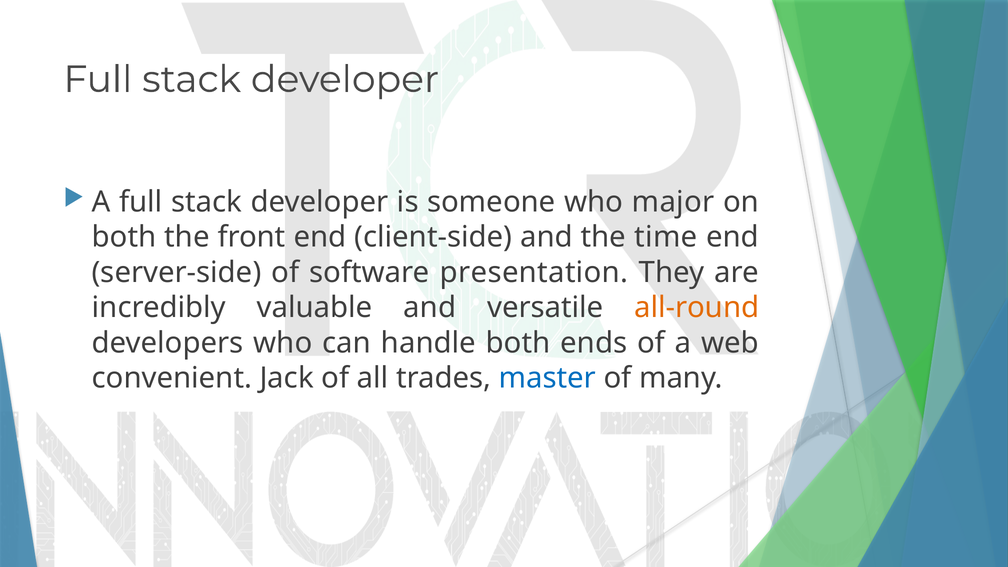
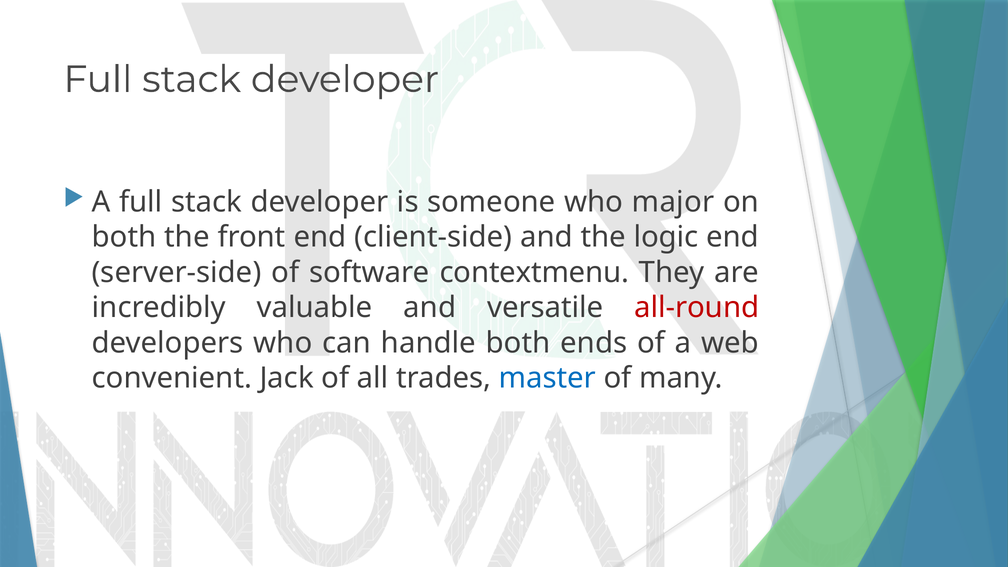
time: time -> logic (666, 237)
presentation: presentation -> contextmenu (534, 272)
all-round colour: orange -> red (697, 308)
